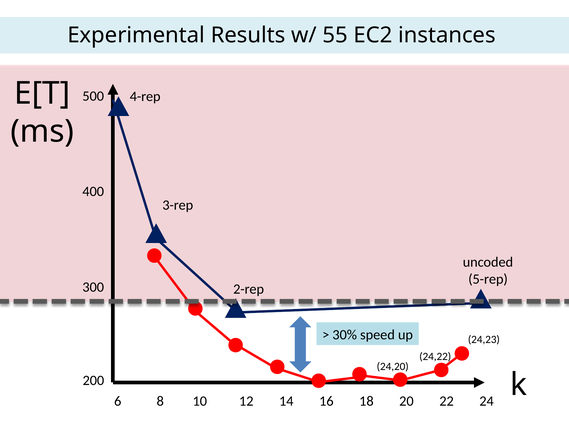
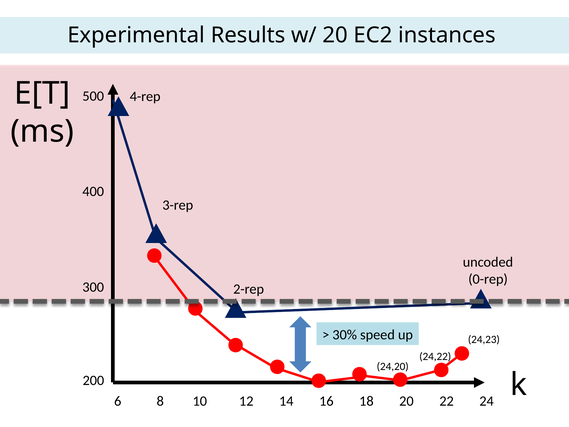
w/ 55: 55 -> 20 (335, 35)
5-rep: 5-rep -> 0-rep (488, 279)
